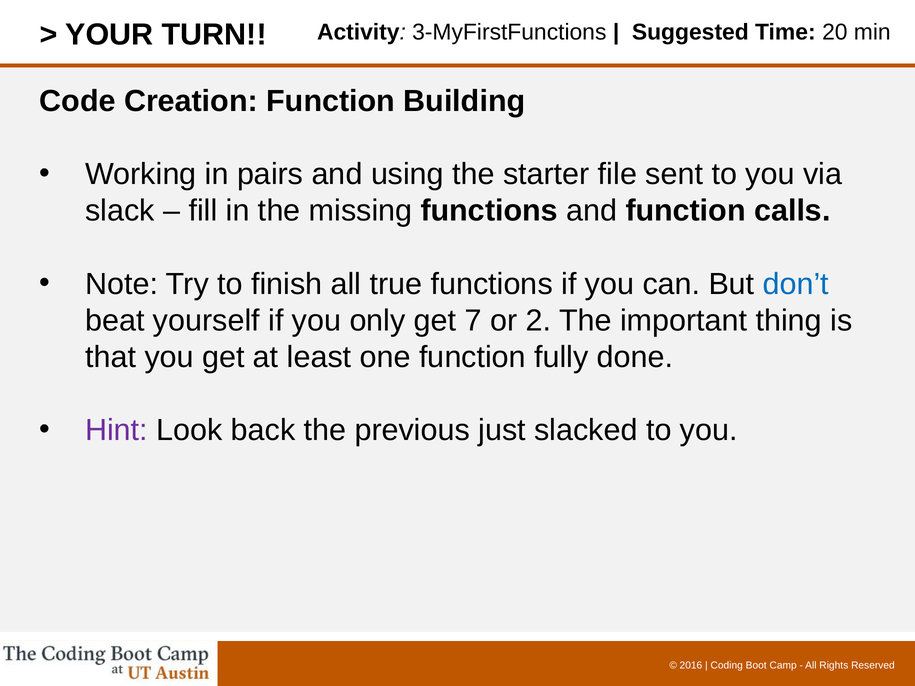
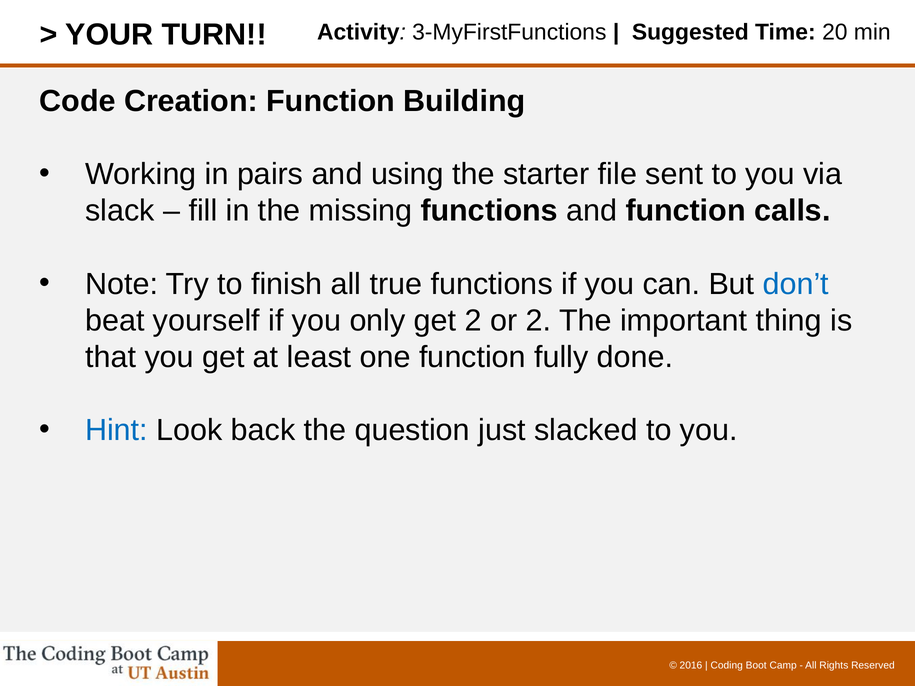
get 7: 7 -> 2 (473, 321)
Hint colour: purple -> blue (117, 431)
previous: previous -> question (412, 431)
